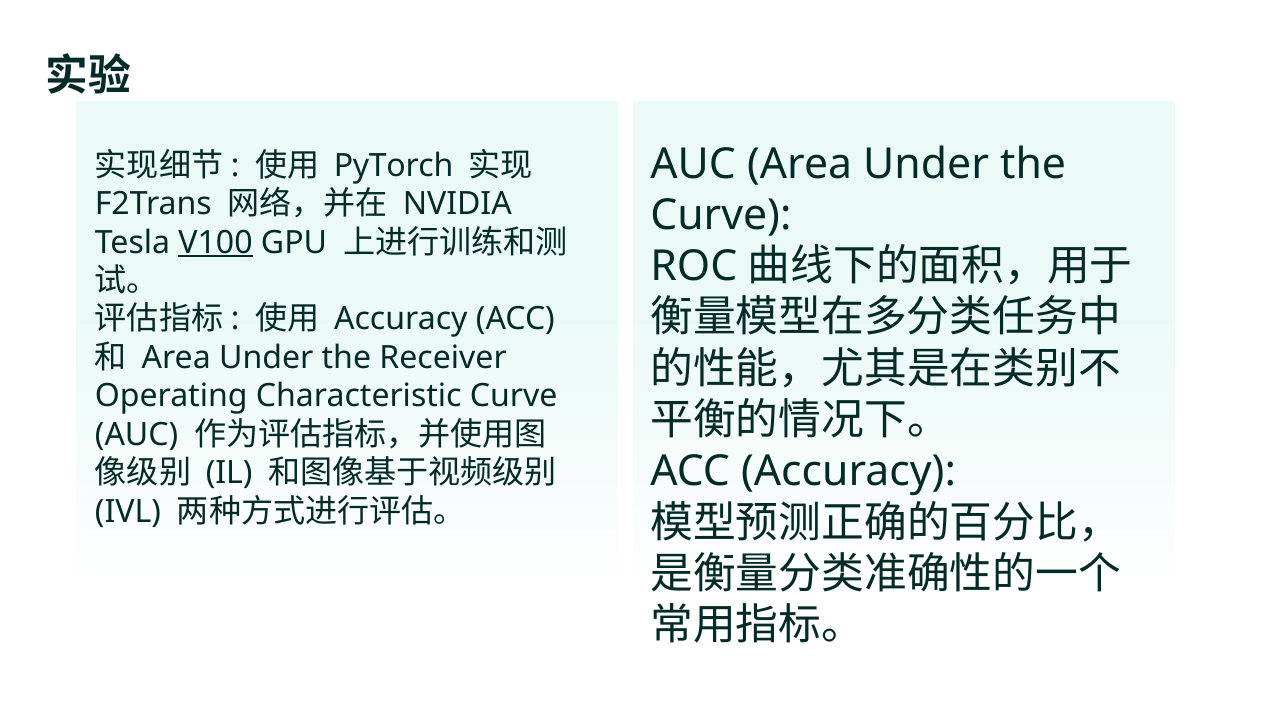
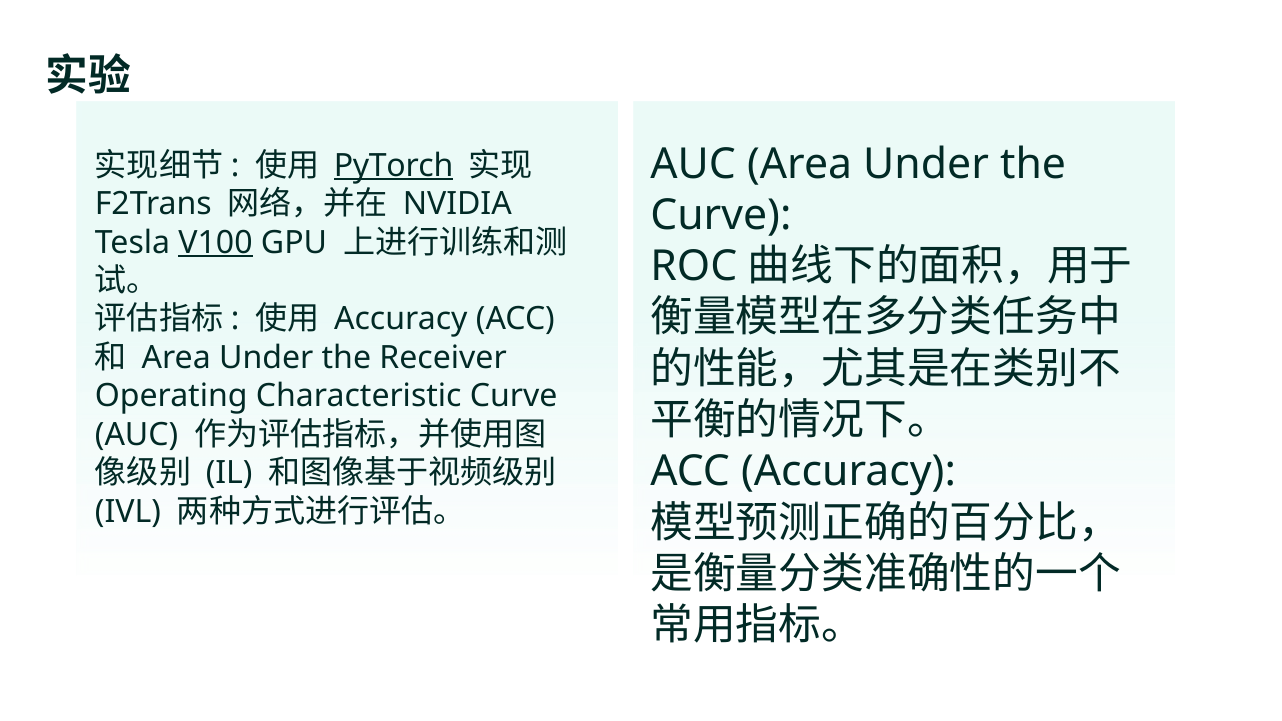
PyTorch underline: none -> present (394, 166)
